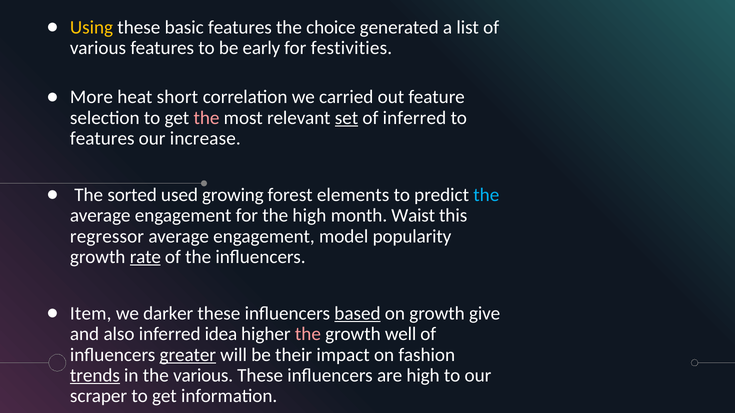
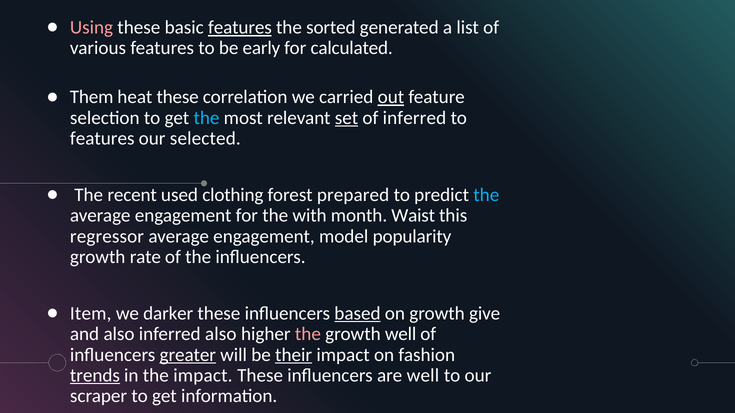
Using colour: yellow -> pink (92, 28)
features underline: none -> present (240, 28)
choice: choice -> sorted (331, 28)
festivities: festivities -> calculated (352, 48)
More: More -> Them (92, 97)
heat short: short -> these (178, 97)
out underline: none -> present (391, 97)
the colour: pink -> light blue (206, 118)
increase: increase -> selected (205, 139)
sorted: sorted -> recent (132, 195)
growing: growing -> clothing (233, 195)
elements: elements -> prepared (353, 195)
the high: high -> with (310, 216)
rate underline: present -> none (145, 257)
inferred idea: idea -> also (221, 334)
their underline: none -> present (294, 355)
the various: various -> impact (203, 376)
are high: high -> well (423, 376)
